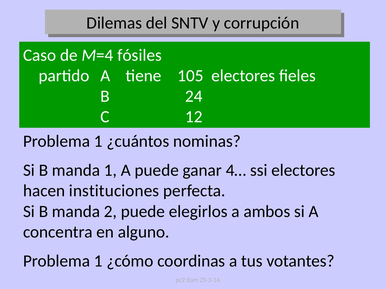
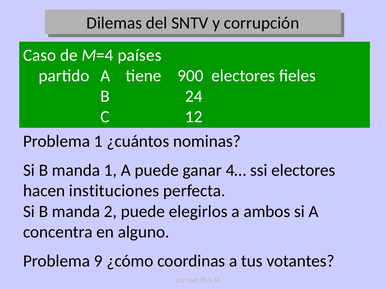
fósiles: fósiles -> países (140, 55)
105: 105 -> 900 (191, 76)
1: 1 -> 9 (98, 261)
